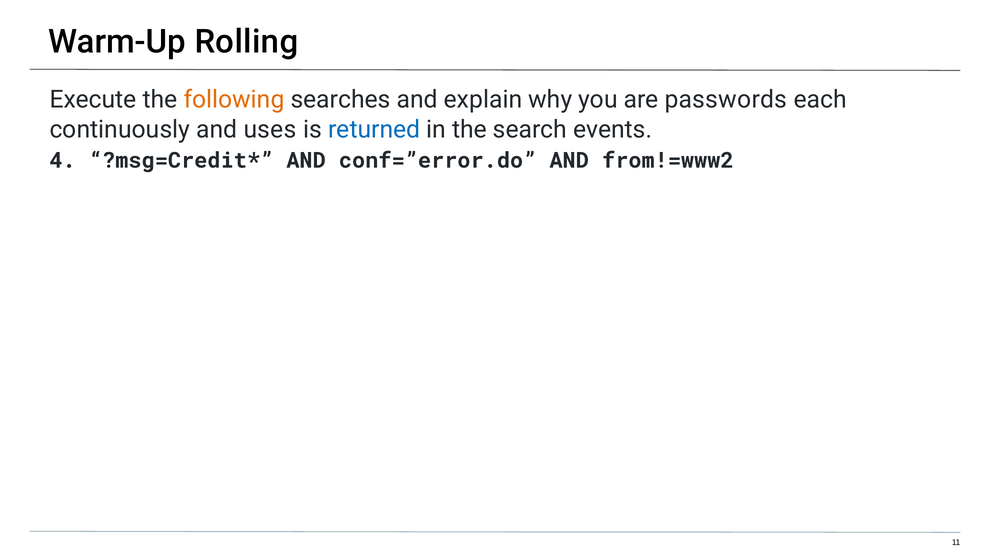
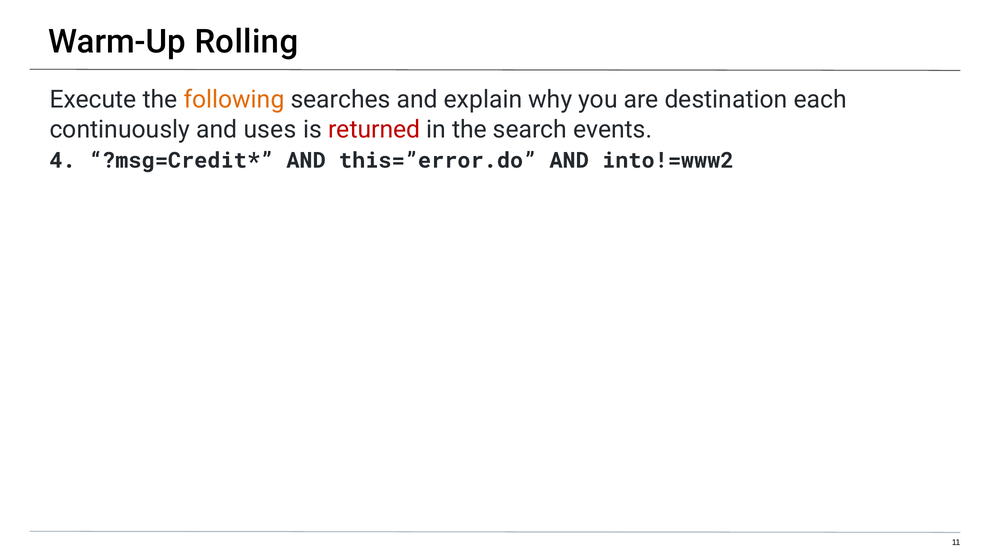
passwords: passwords -> destination (726, 100)
returned colour: blue -> red (374, 129)
conf=”error.do: conf=”error.do -> this=”error.do (438, 160)
from!=www2: from!=www2 -> into!=www2 (668, 160)
